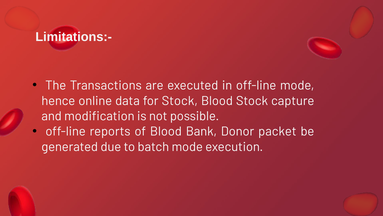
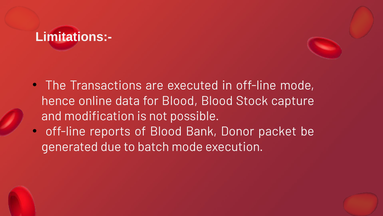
for Stock: Stock -> Blood (180, 101)
